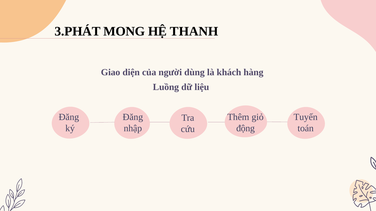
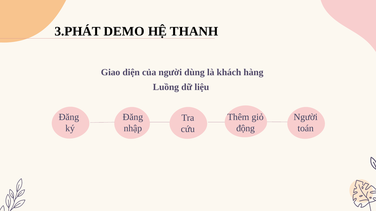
MONG: MONG -> DEMO (124, 31)
Tuyến: Tuyến -> Người (306, 117)
